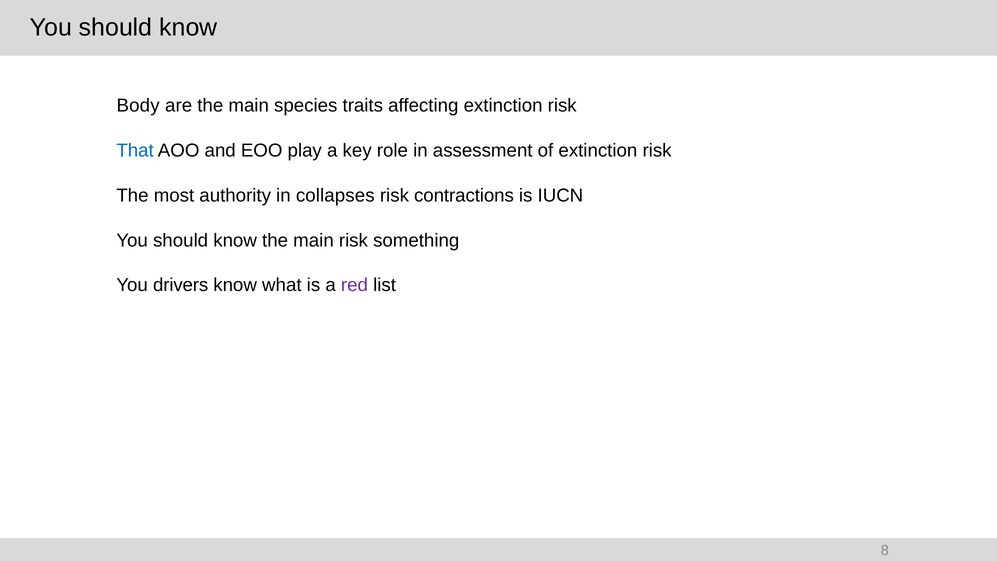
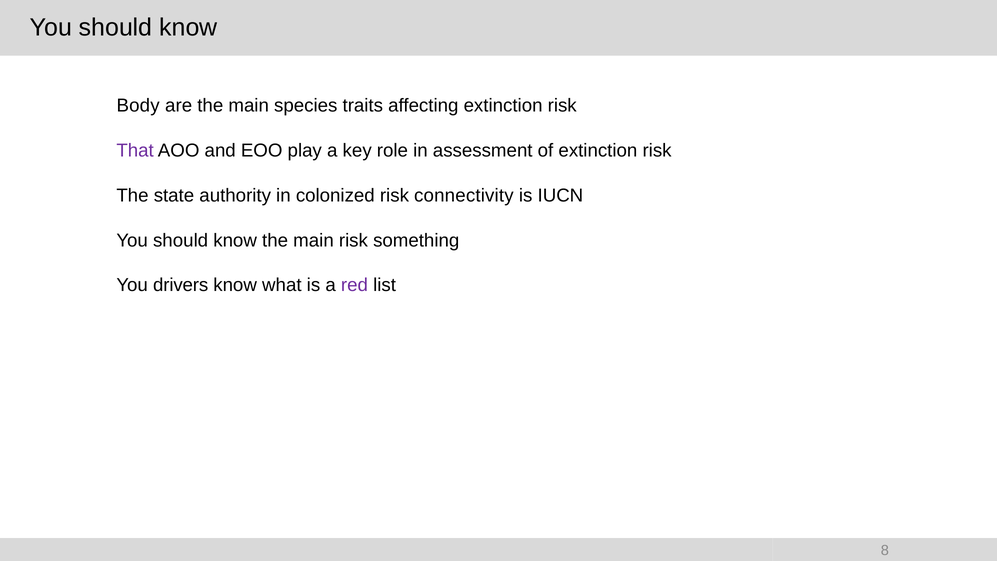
That colour: blue -> purple (135, 151)
most: most -> state (174, 195)
collapses: collapses -> colonized (335, 195)
contractions: contractions -> connectivity (464, 195)
